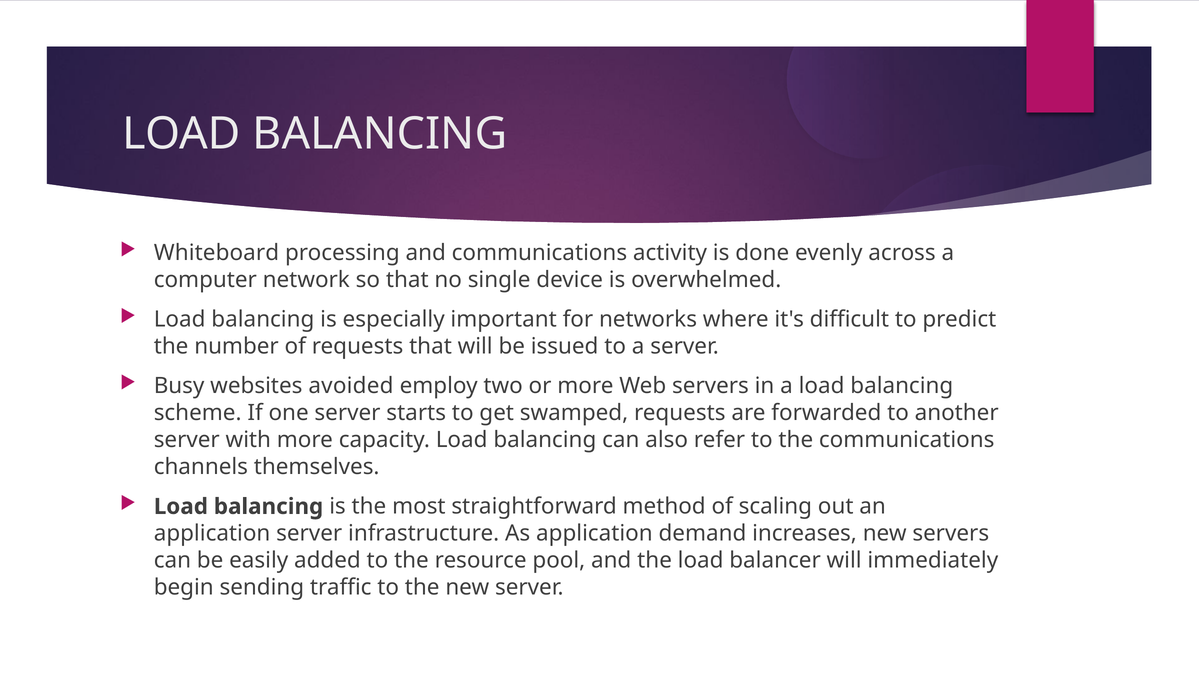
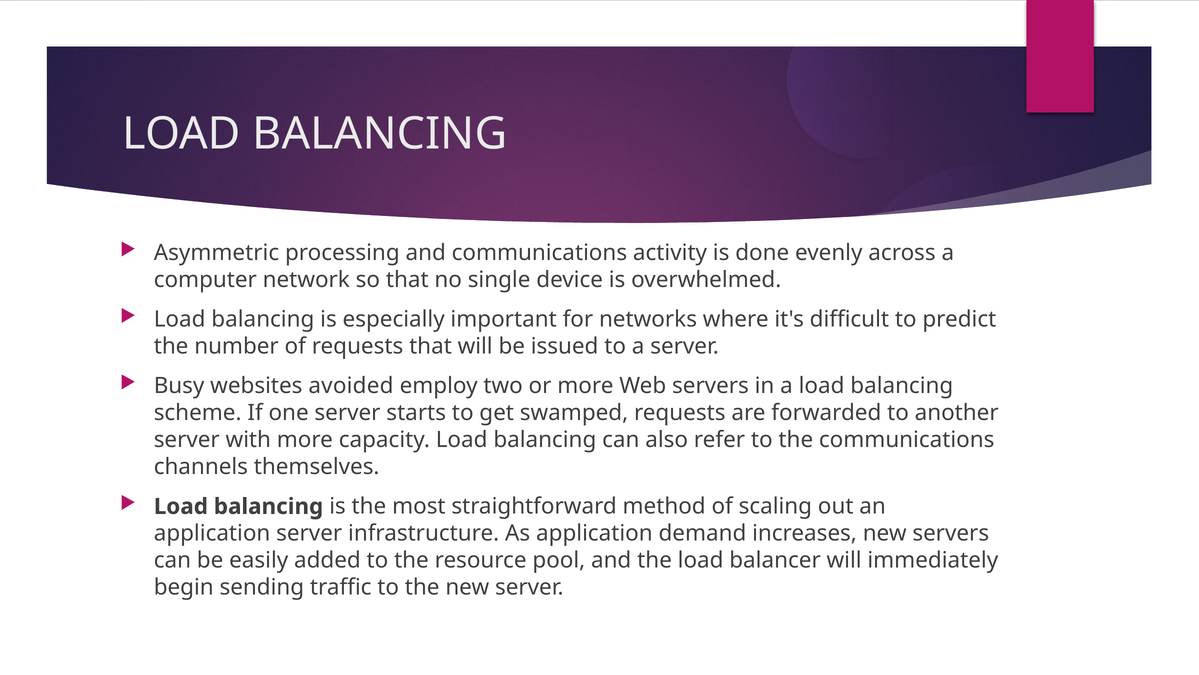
Whiteboard: Whiteboard -> Asymmetric (216, 253)
